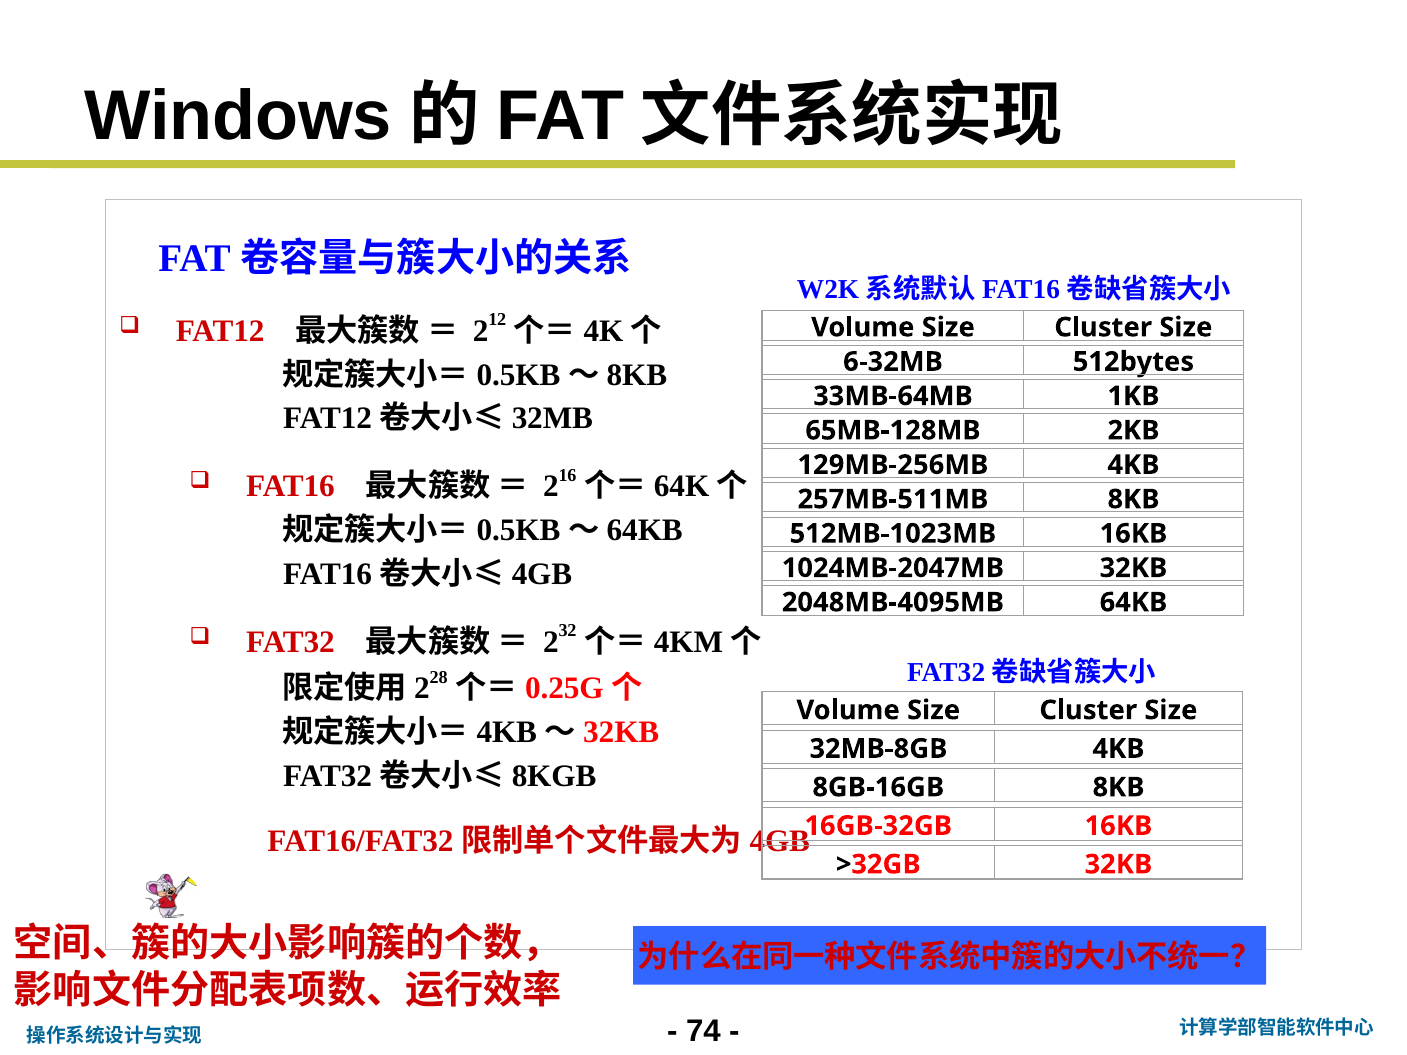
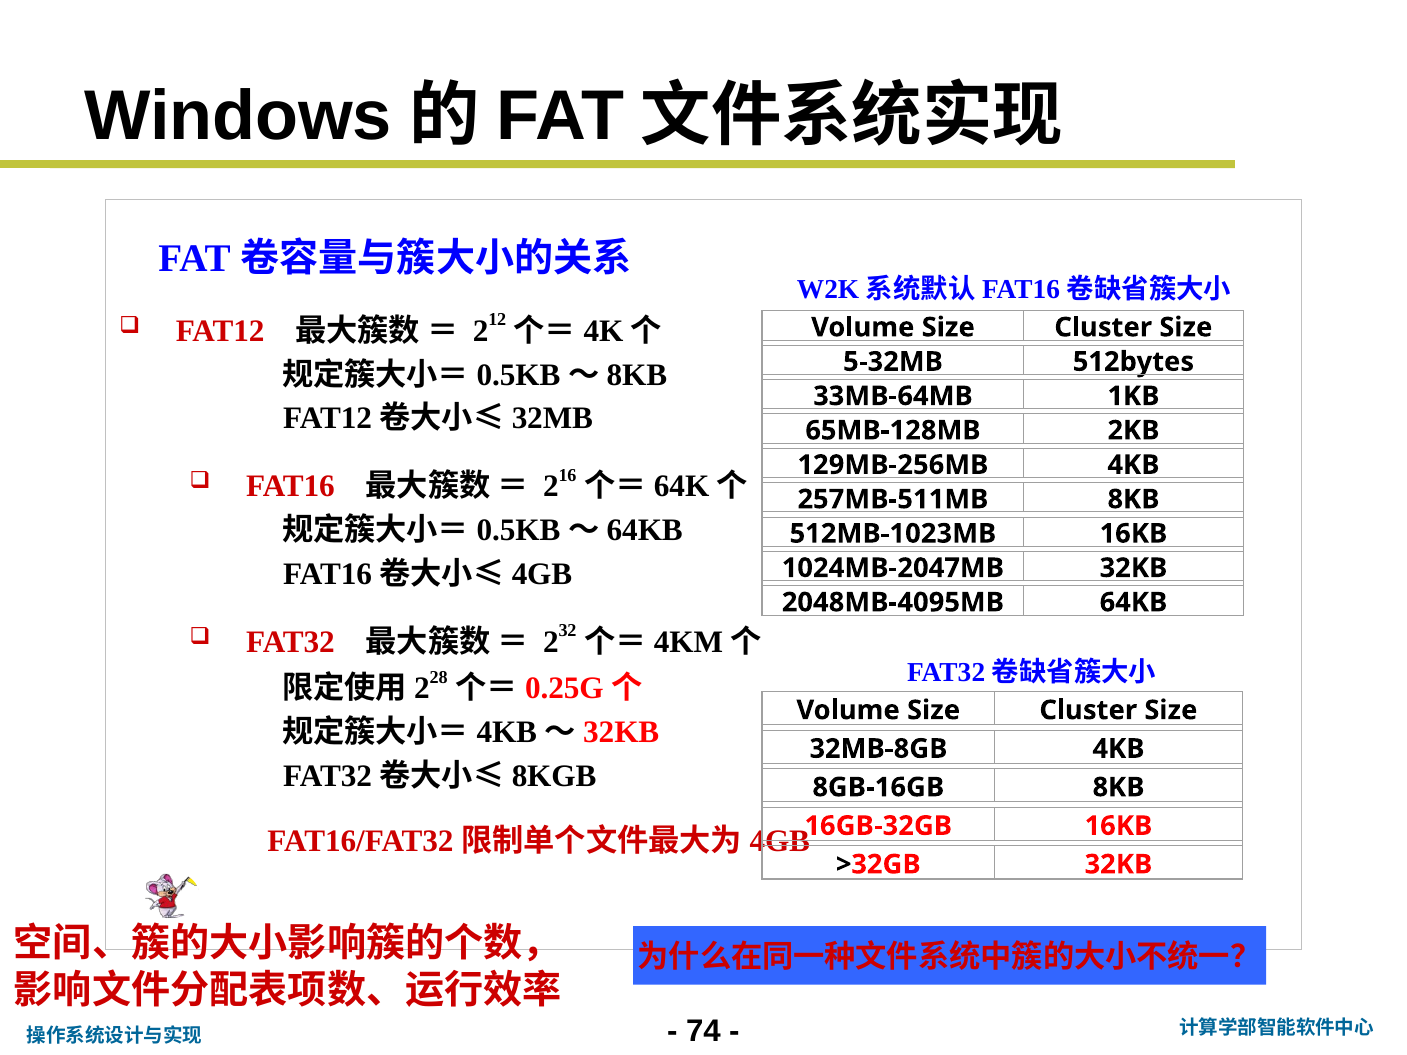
6-32MB: 6-32MB -> 5-32MB (893, 362)
